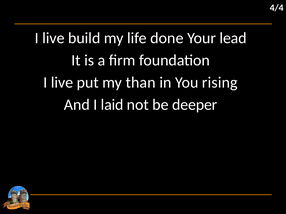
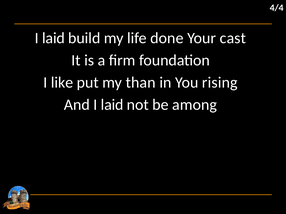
live: live -> laid (53, 38)
lead: lead -> cast (233, 38)
live: live -> like (62, 83)
deeper: deeper -> among (195, 105)
